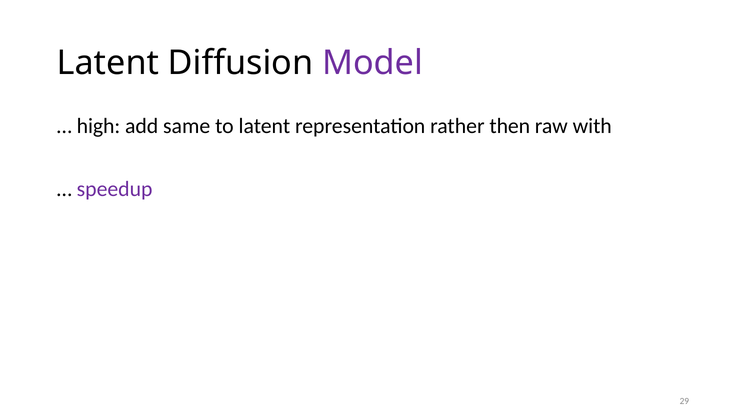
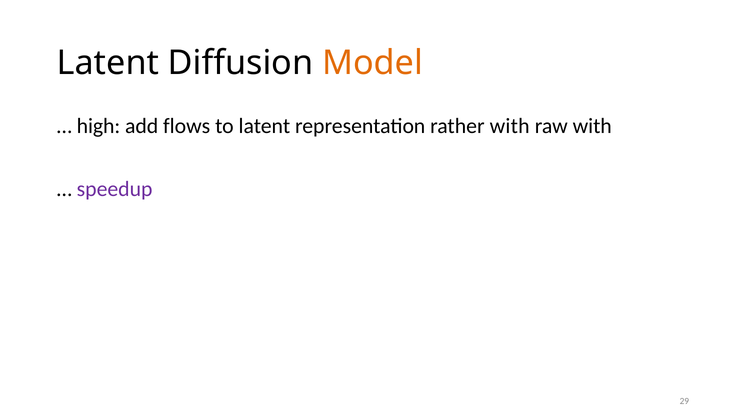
Model colour: purple -> orange (373, 63)
same: same -> flows (187, 126)
rather then: then -> with (510, 126)
